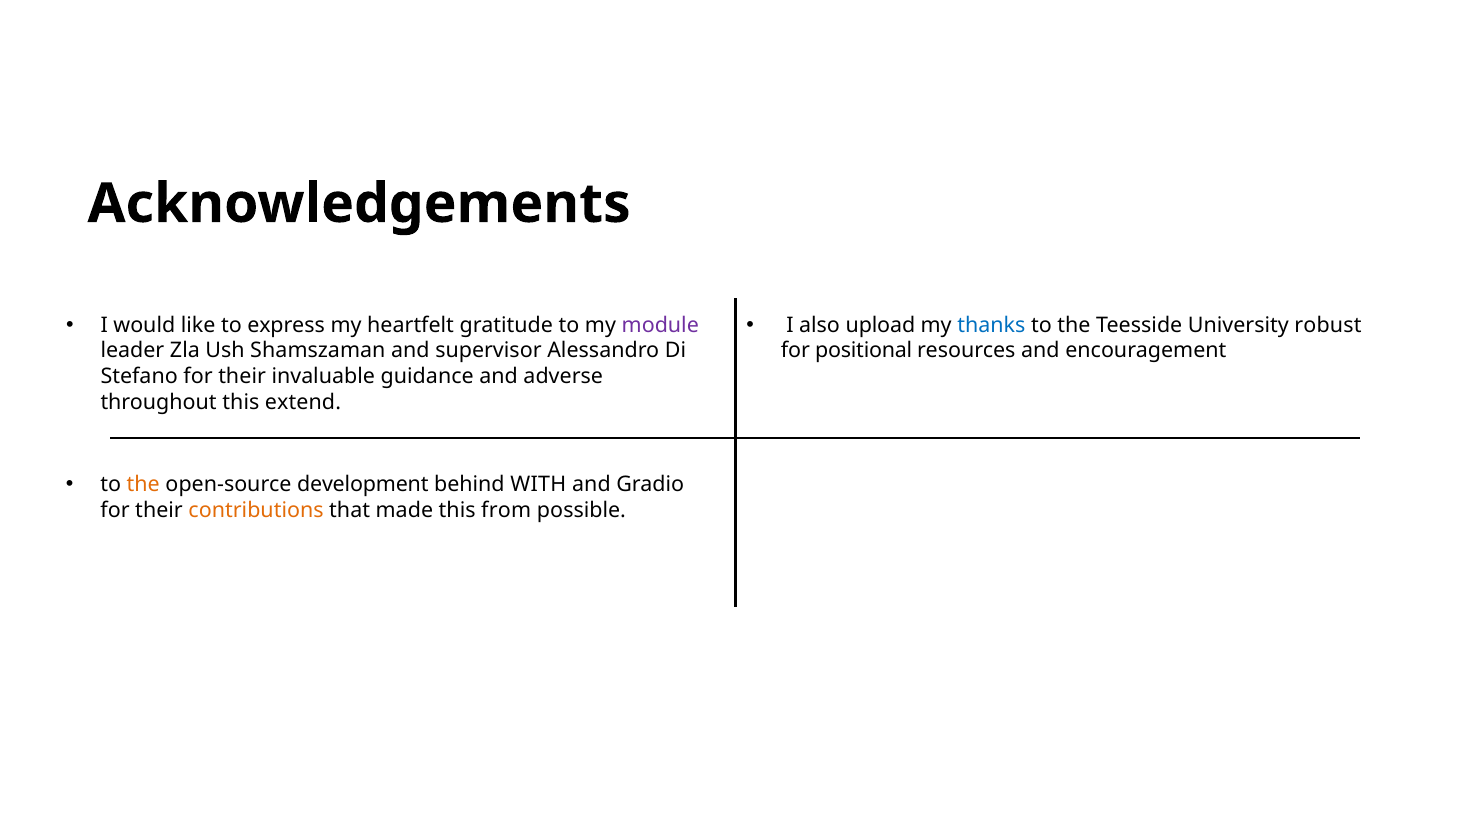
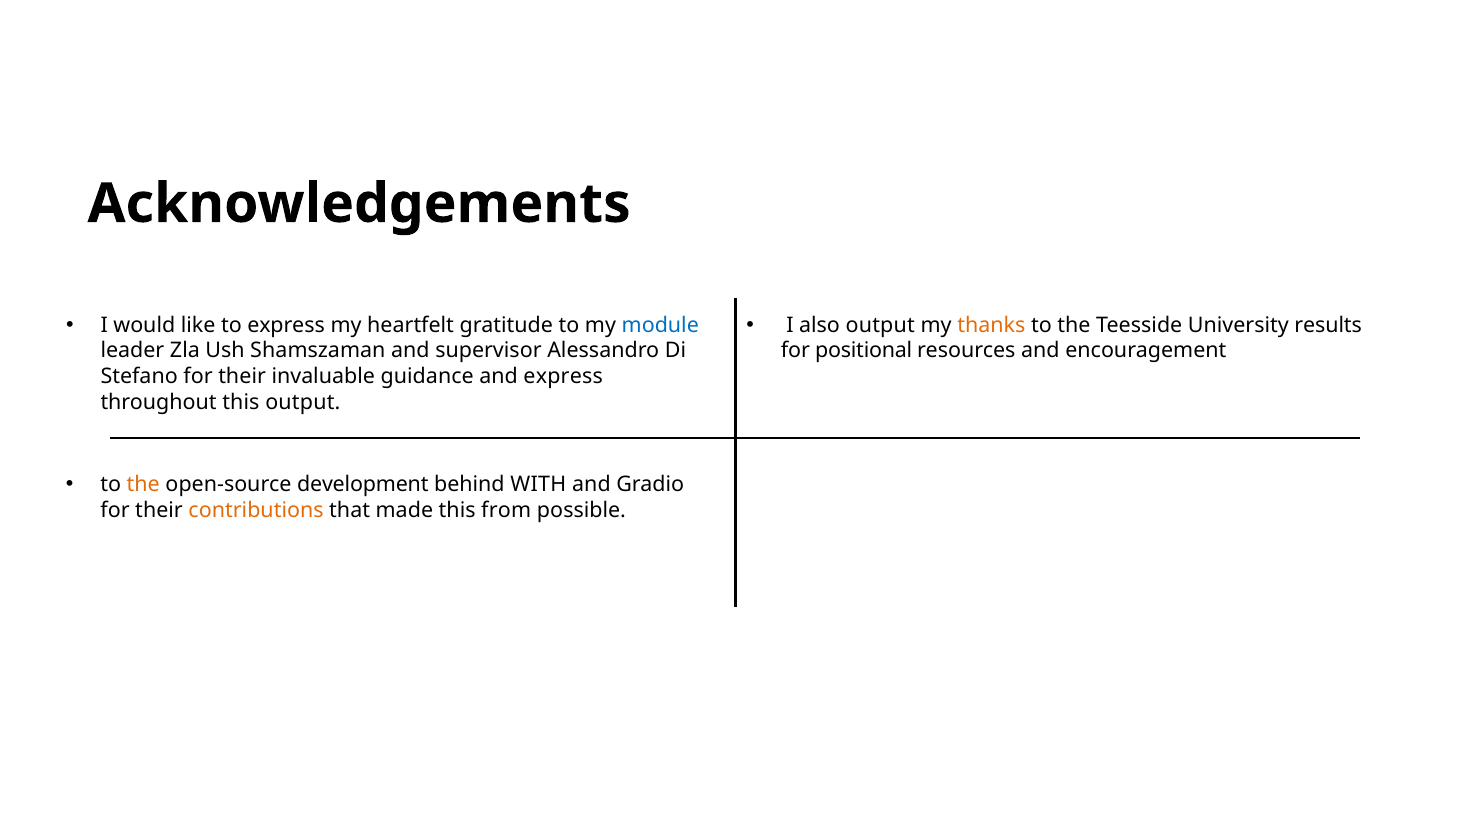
module colour: purple -> blue (660, 325)
also upload: upload -> output (880, 325)
thanks colour: blue -> orange (991, 325)
robust: robust -> results (1328, 325)
and adverse: adverse -> express (563, 377)
this extend: extend -> output (303, 403)
